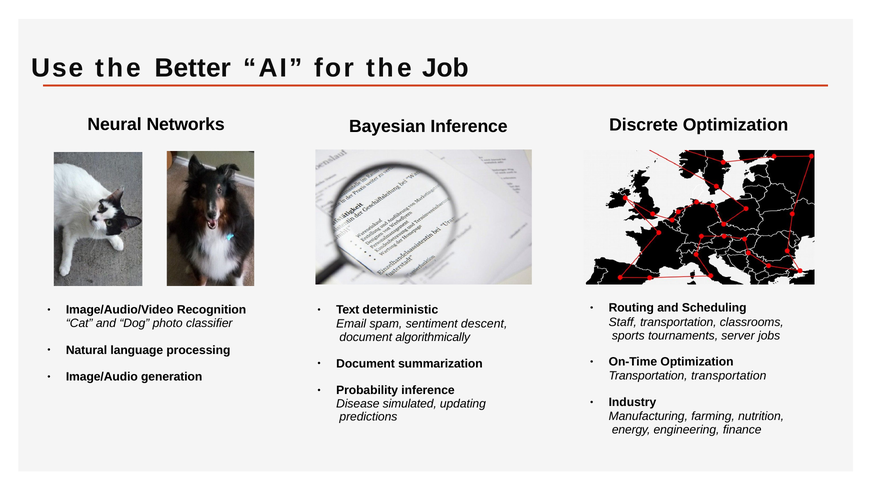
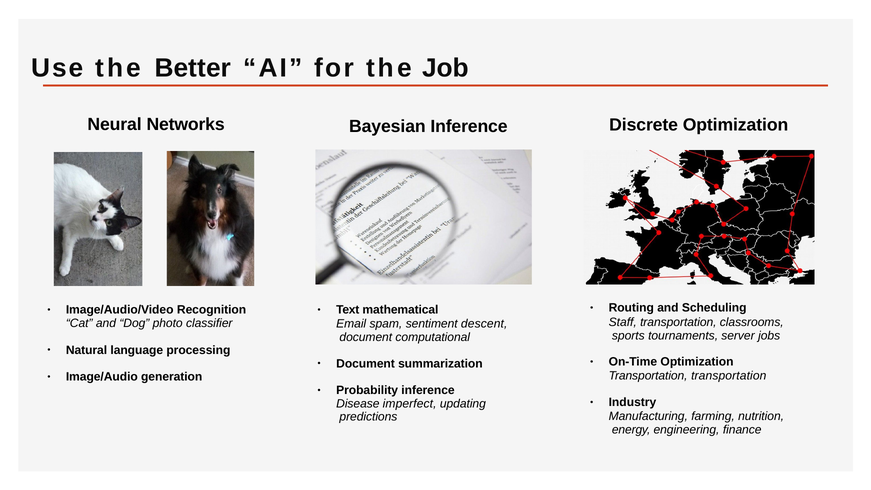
deterministic: deterministic -> mathematical (400, 310)
algorithmically: algorithmically -> computational (433, 337)
simulated: simulated -> imperfect (410, 404)
